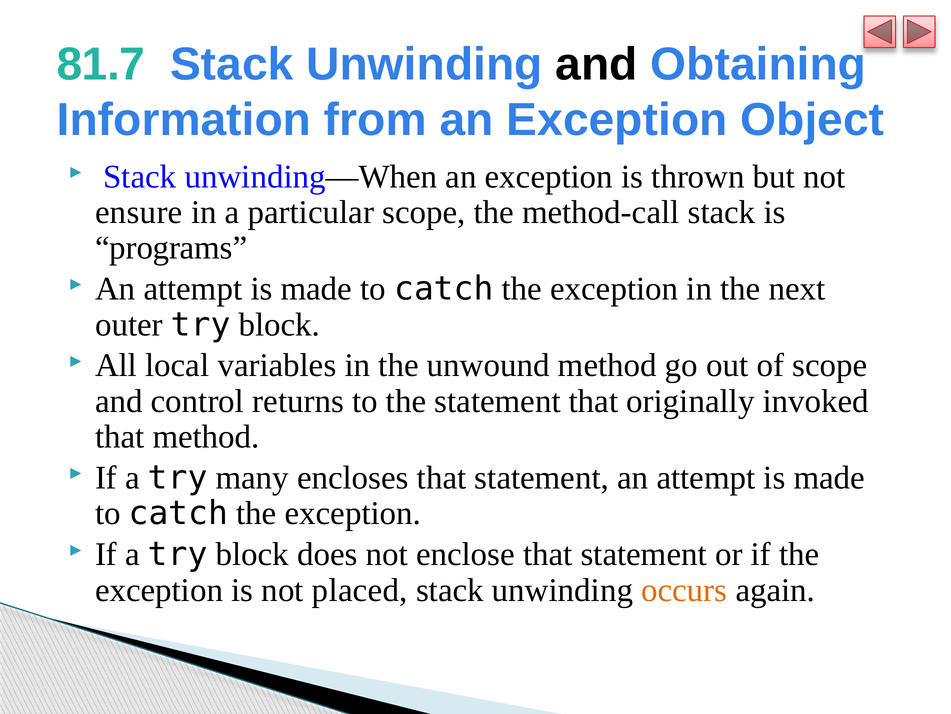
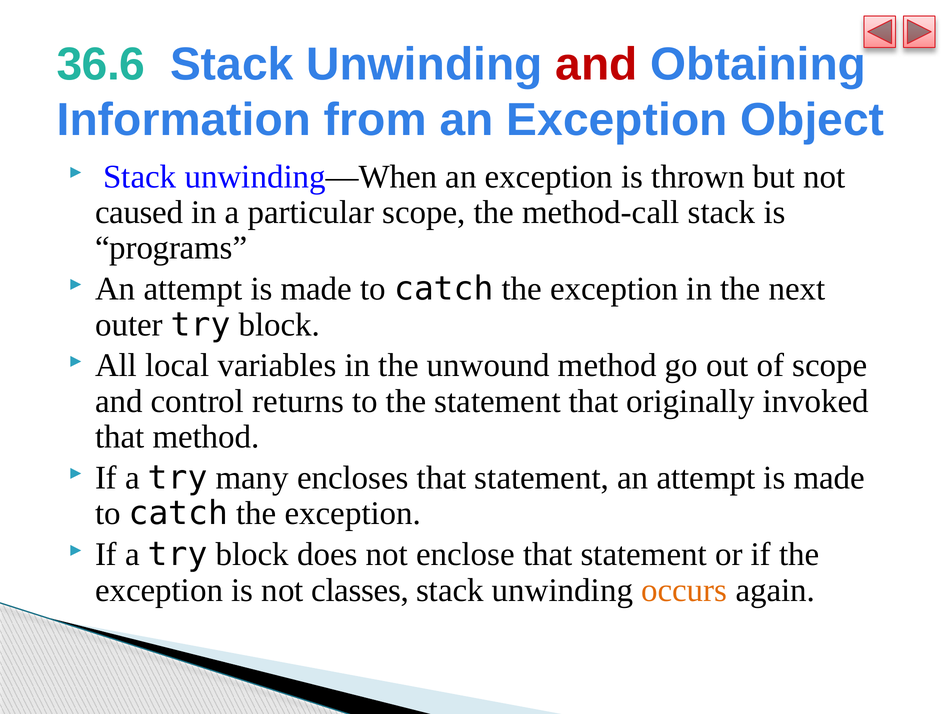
81.7: 81.7 -> 36.6 (101, 64)
and colour: black -> red (596, 64)
ensure: ensure -> caused (139, 212)
placed: placed -> classes (360, 590)
